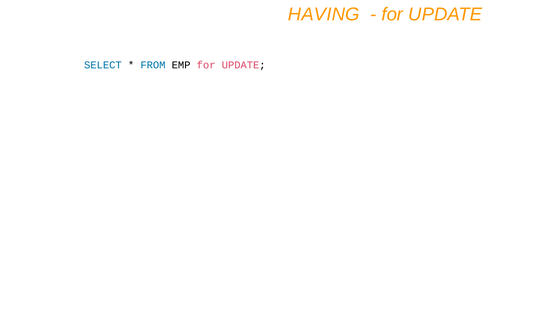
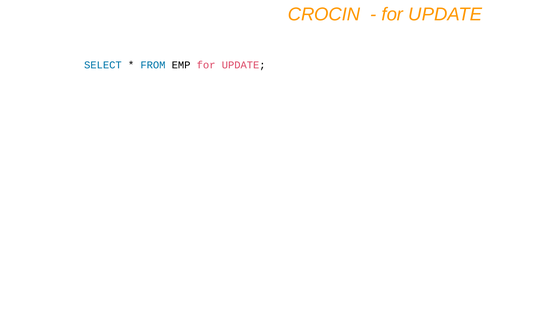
HAVING: HAVING -> CROCIN (324, 14)
